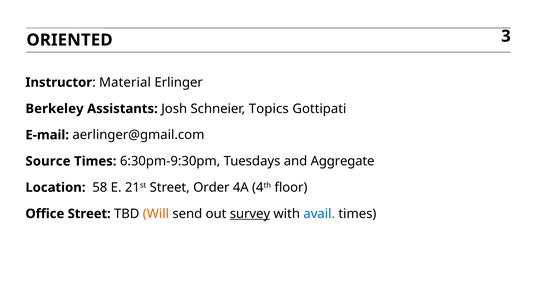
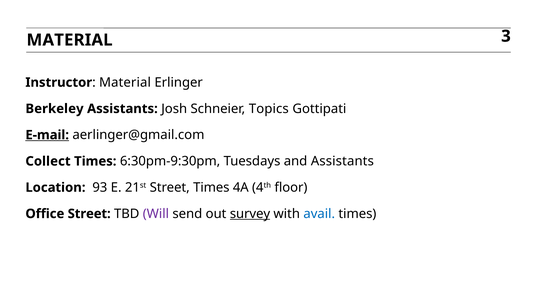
ORIENTED: ORIENTED -> MATERIAL (70, 40)
E-mail underline: none -> present (47, 135)
Source: Source -> Collect (48, 161)
and Aggregate: Aggregate -> Assistants (342, 161)
58: 58 -> 93 (100, 187)
Street Order: Order -> Times (211, 187)
Will colour: orange -> purple (156, 213)
